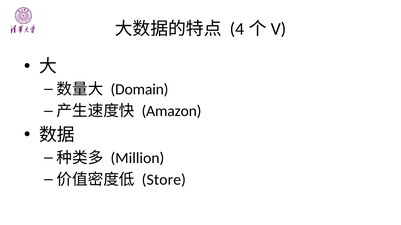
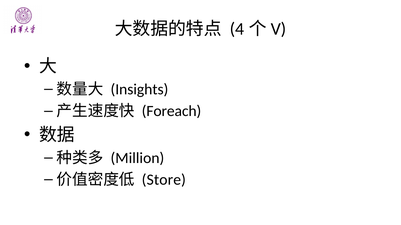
Domain: Domain -> Insights (139, 90)
Amazon: Amazon -> Foreach (171, 111)
